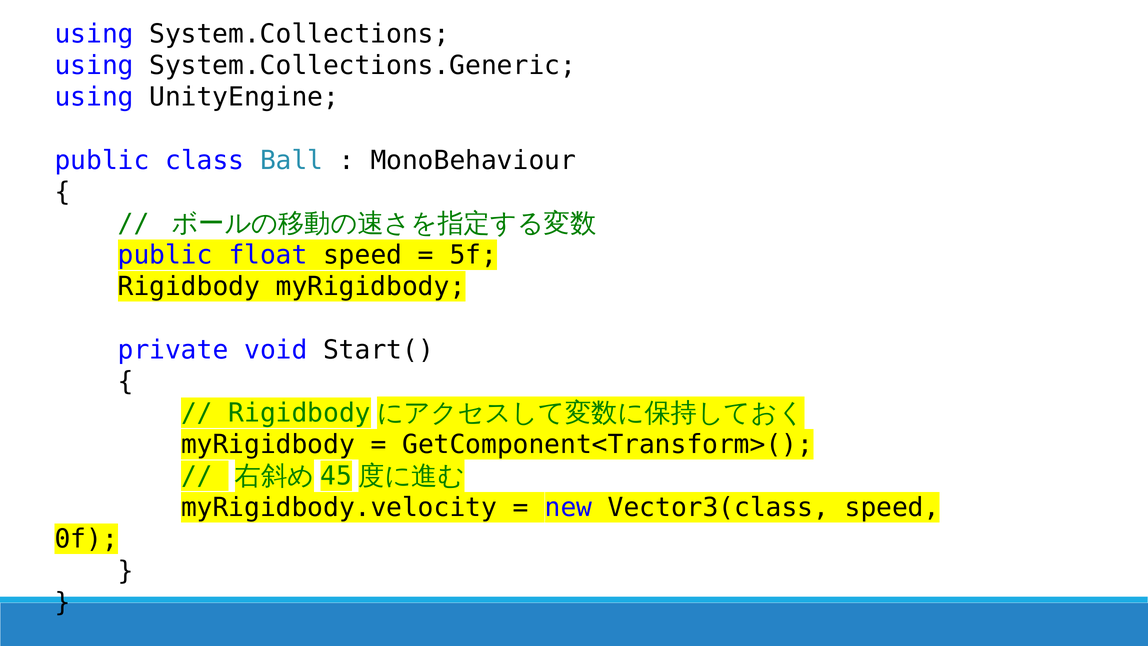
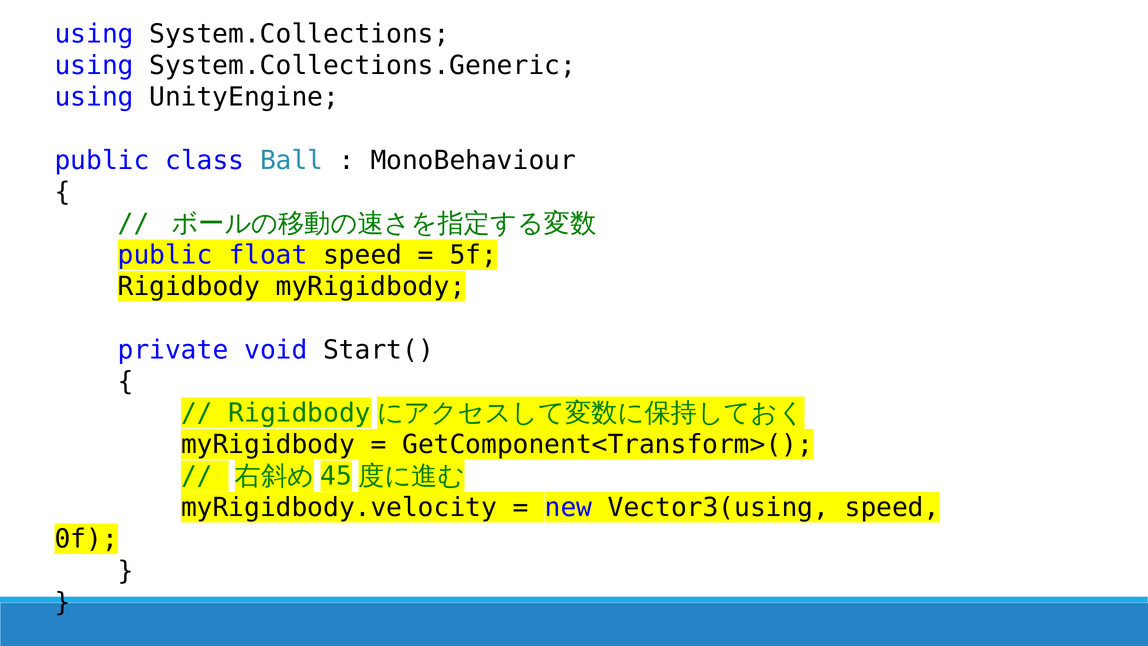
Vector3(class: Vector3(class -> Vector3(using (718, 508)
